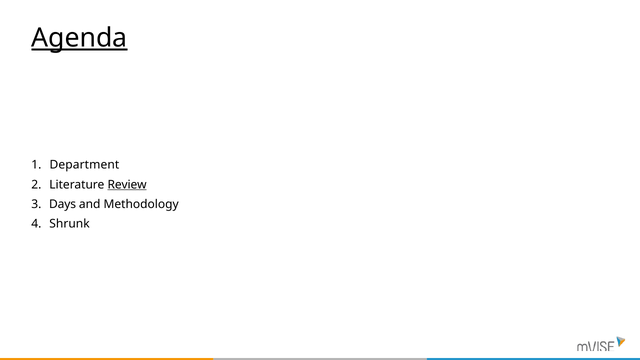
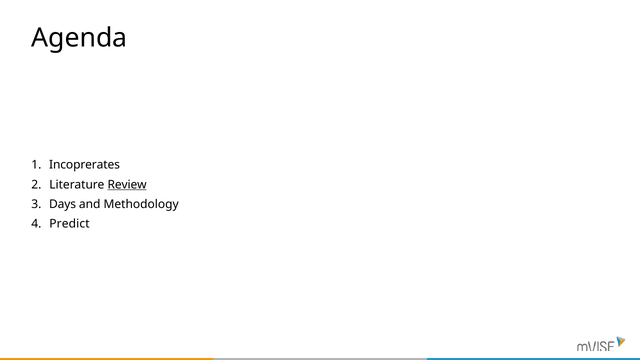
Agenda underline: present -> none (79, 38)
Department: Department -> Incoprerates (85, 165)
Shrunk: Shrunk -> Predict (69, 224)
